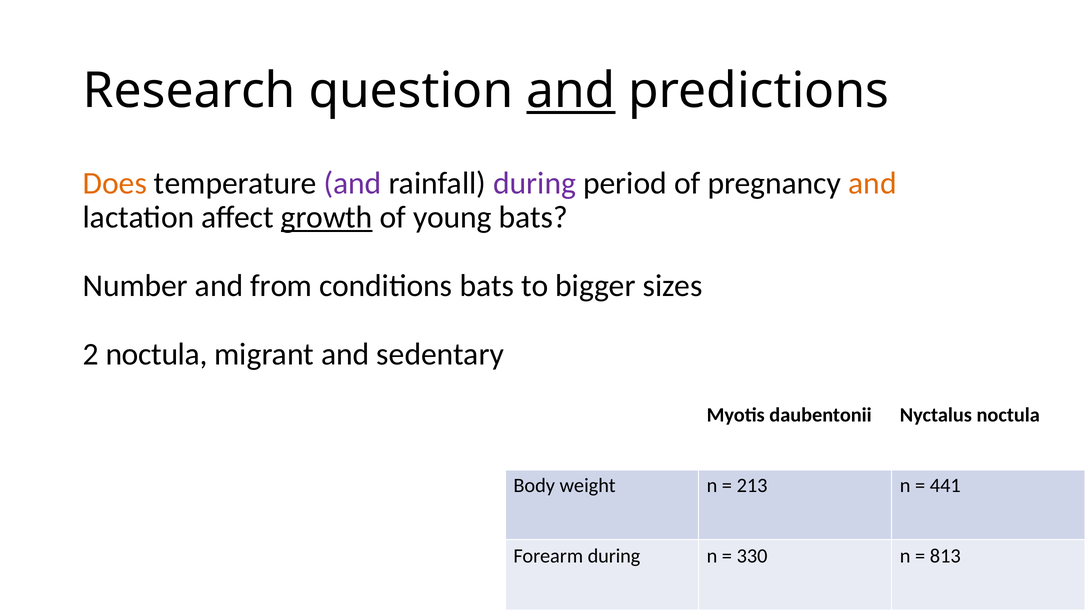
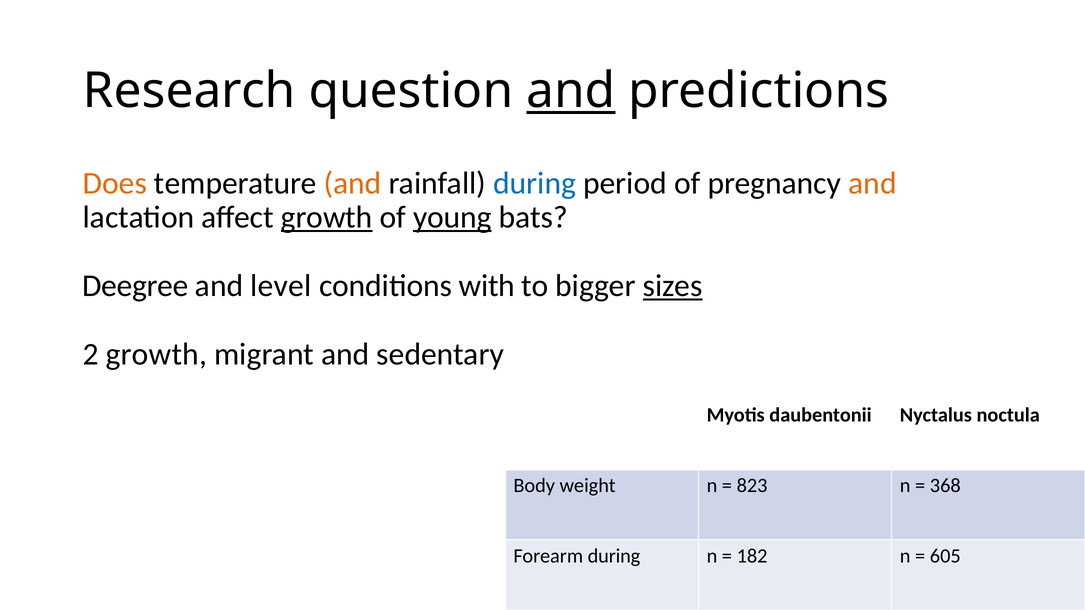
and colour: purple -> orange (353, 183)
during colour: purple -> blue (535, 183)
young underline: none -> present (452, 218)
Number: Number -> Deegree (135, 286)
from: from -> level (281, 286)
conditions bats: bats -> with (487, 286)
sizes underline: none -> present (673, 286)
2 noctula: noctula -> growth (156, 354)
213: 213 -> 823 (752, 486)
441: 441 -> 368 (945, 486)
330: 330 -> 182 (752, 556)
813: 813 -> 605 (945, 556)
